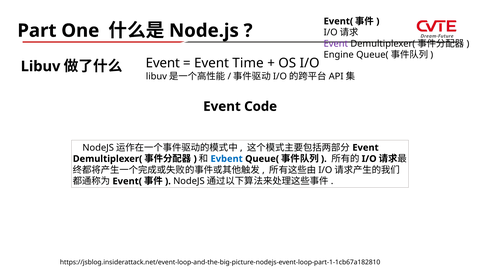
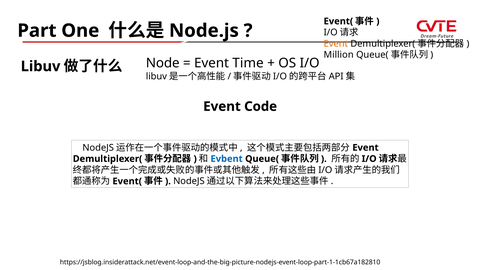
Event colour: purple -> orange (336, 44)
Engine: Engine -> Million (339, 55)
Event: Event -> Node (163, 63)
